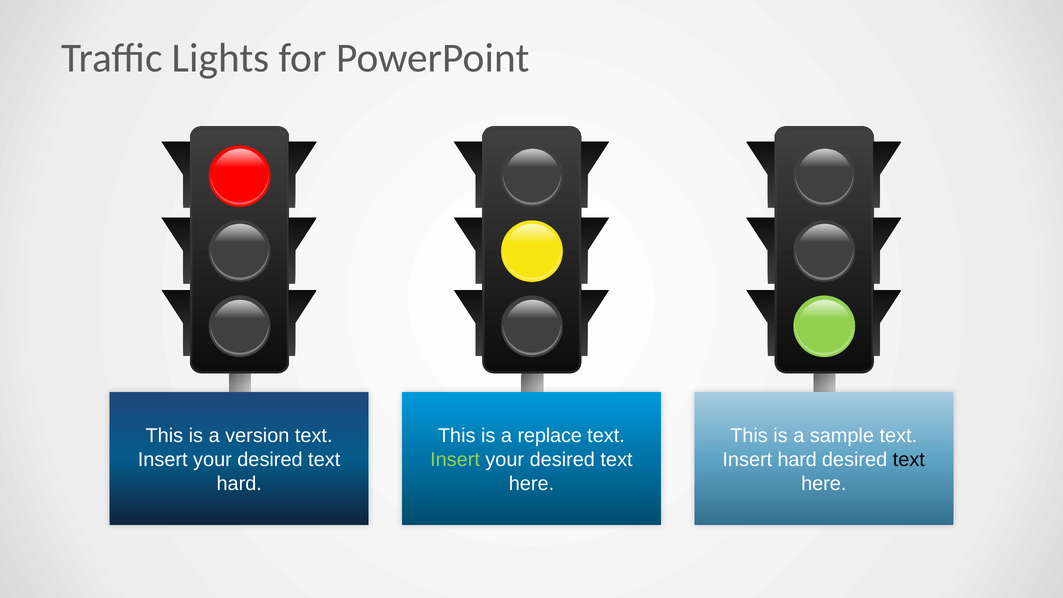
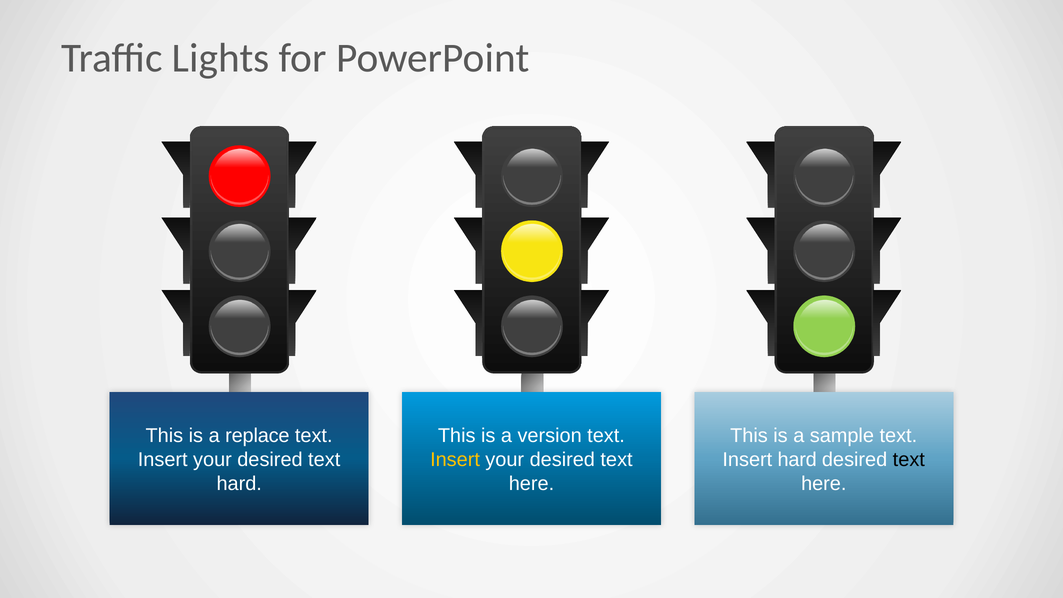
version: version -> replace (257, 436)
replace: replace -> version (550, 436)
Insert colour: light green -> yellow (455, 460)
